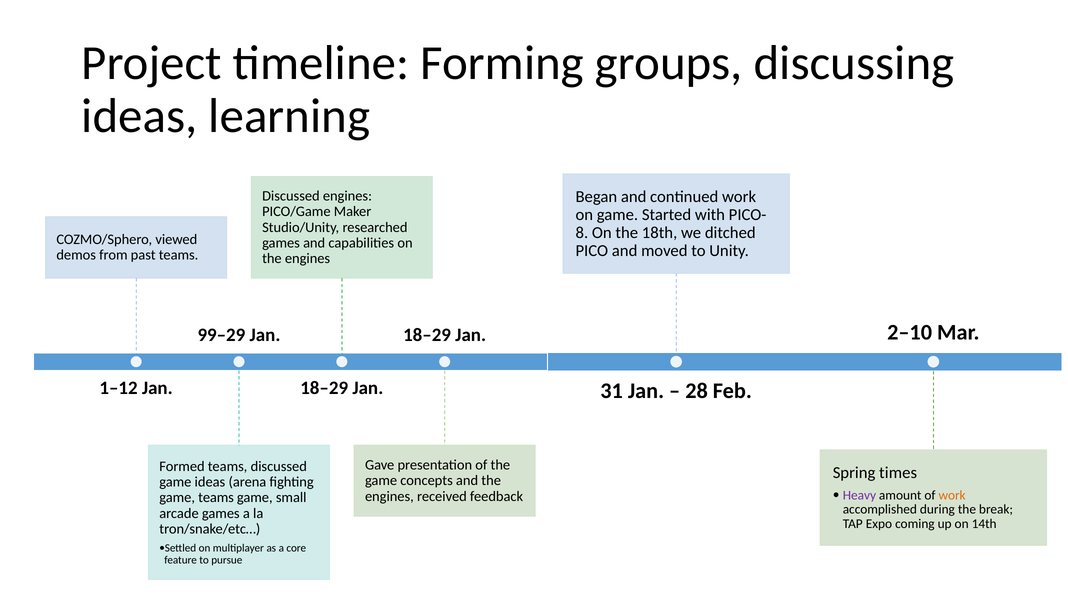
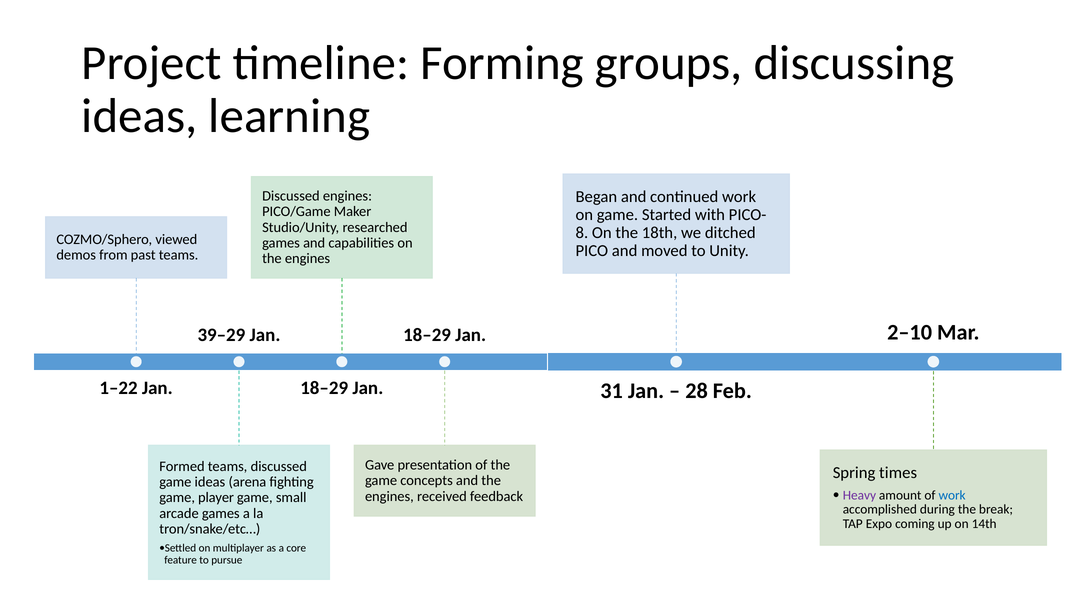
99–29: 99–29 -> 39–29 (221, 335)
1–12: 1–12 -> 1–22 (119, 388)
work colour: orange -> blue (952, 495)
game teams: teams -> player (216, 497)
